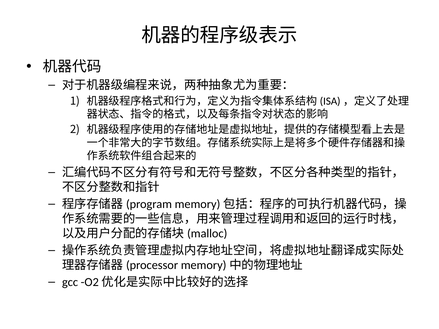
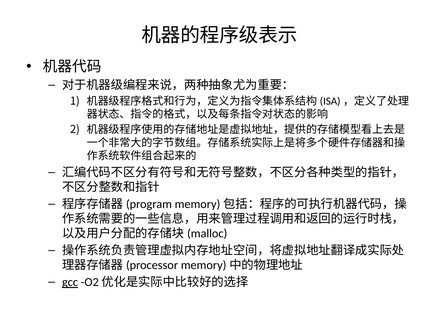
gcc underline: none -> present (70, 282)
